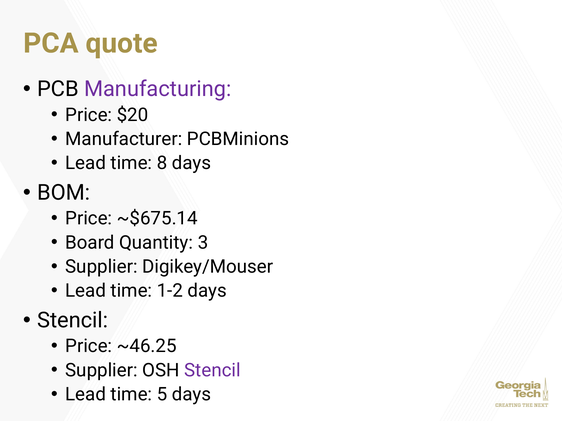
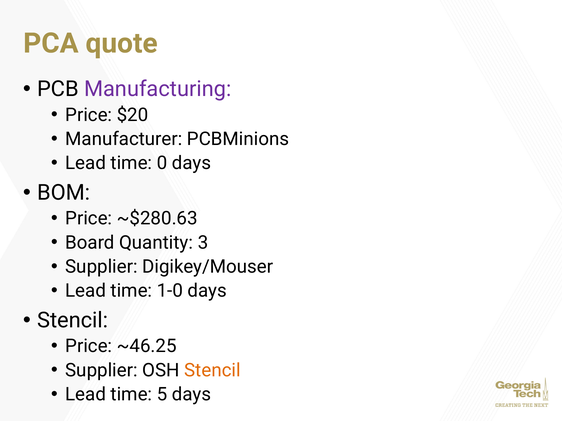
8: 8 -> 0 (162, 163)
~$675.14: ~$675.14 -> ~$280.63 (157, 219)
1-2: 1-2 -> 1-0 (170, 291)
Stencil colour: purple -> orange (212, 371)
